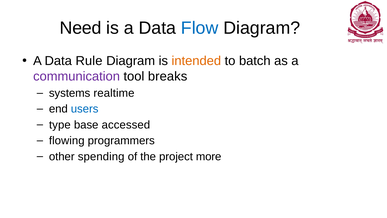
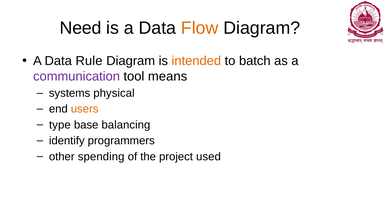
Flow colour: blue -> orange (200, 28)
breaks: breaks -> means (168, 76)
realtime: realtime -> physical (114, 93)
users colour: blue -> orange (85, 109)
accessed: accessed -> balancing (126, 125)
flowing: flowing -> identify (67, 141)
more: more -> used (208, 156)
